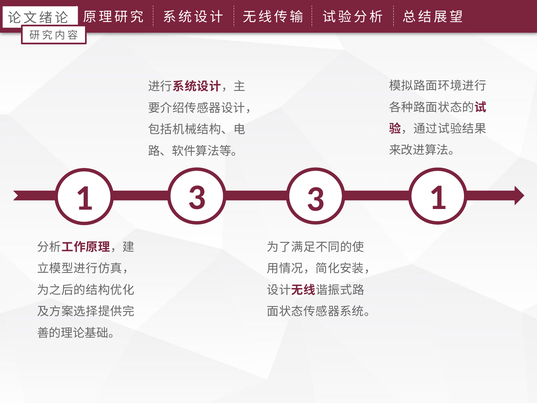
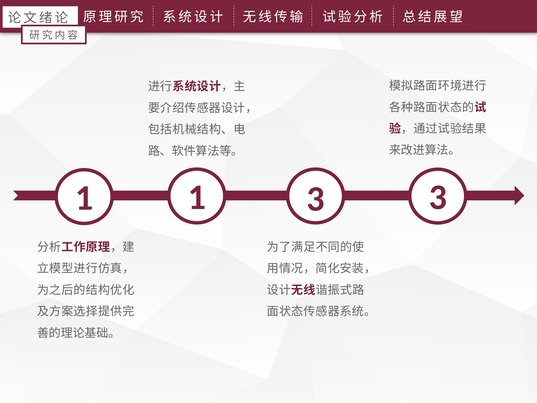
1 3: 3 -> 1 (197, 197)
3 1: 1 -> 3 (438, 197)
